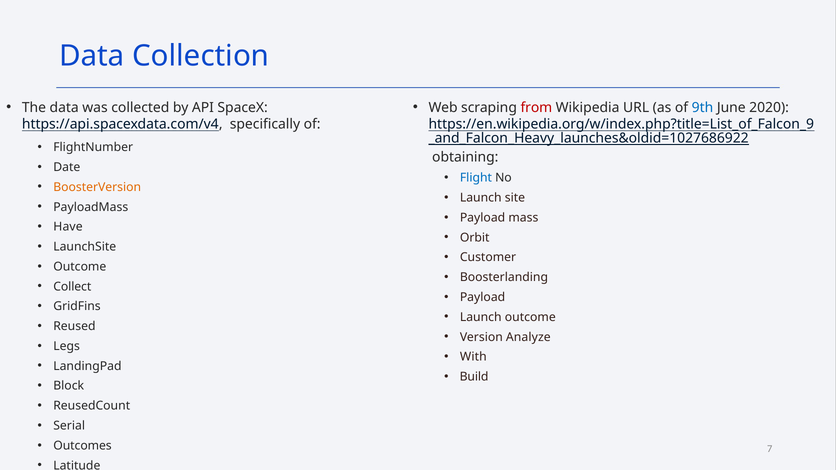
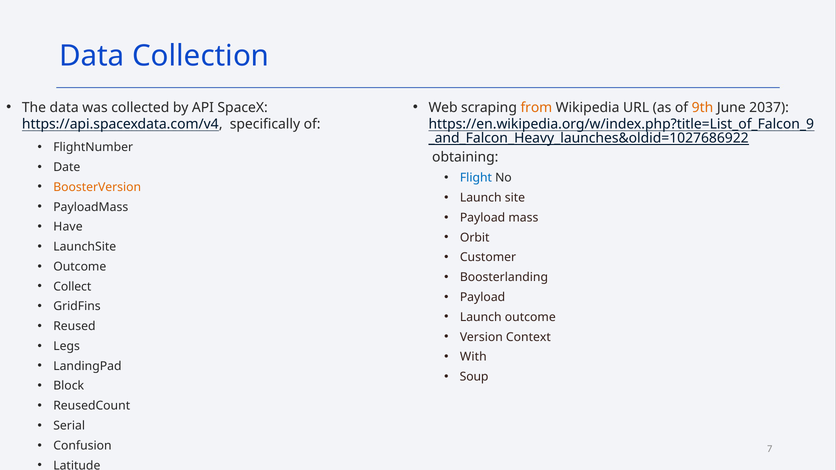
from colour: red -> orange (536, 108)
9th colour: blue -> orange (703, 108)
2020: 2020 -> 2037 (769, 108)
Analyze: Analyze -> Context (528, 337)
Build: Build -> Soup (474, 377)
Outcomes: Outcomes -> Confusion (82, 446)
